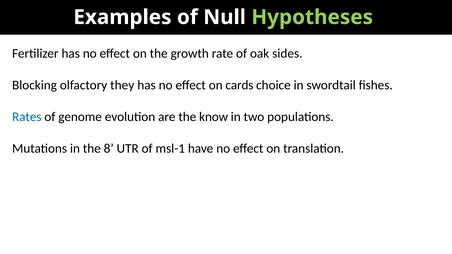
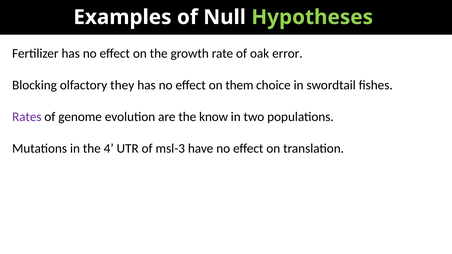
sides: sides -> error (287, 54)
cards: cards -> them (239, 85)
Rates colour: blue -> purple (27, 117)
8: 8 -> 4 (109, 149)
msl-1: msl-1 -> msl-3 (170, 149)
